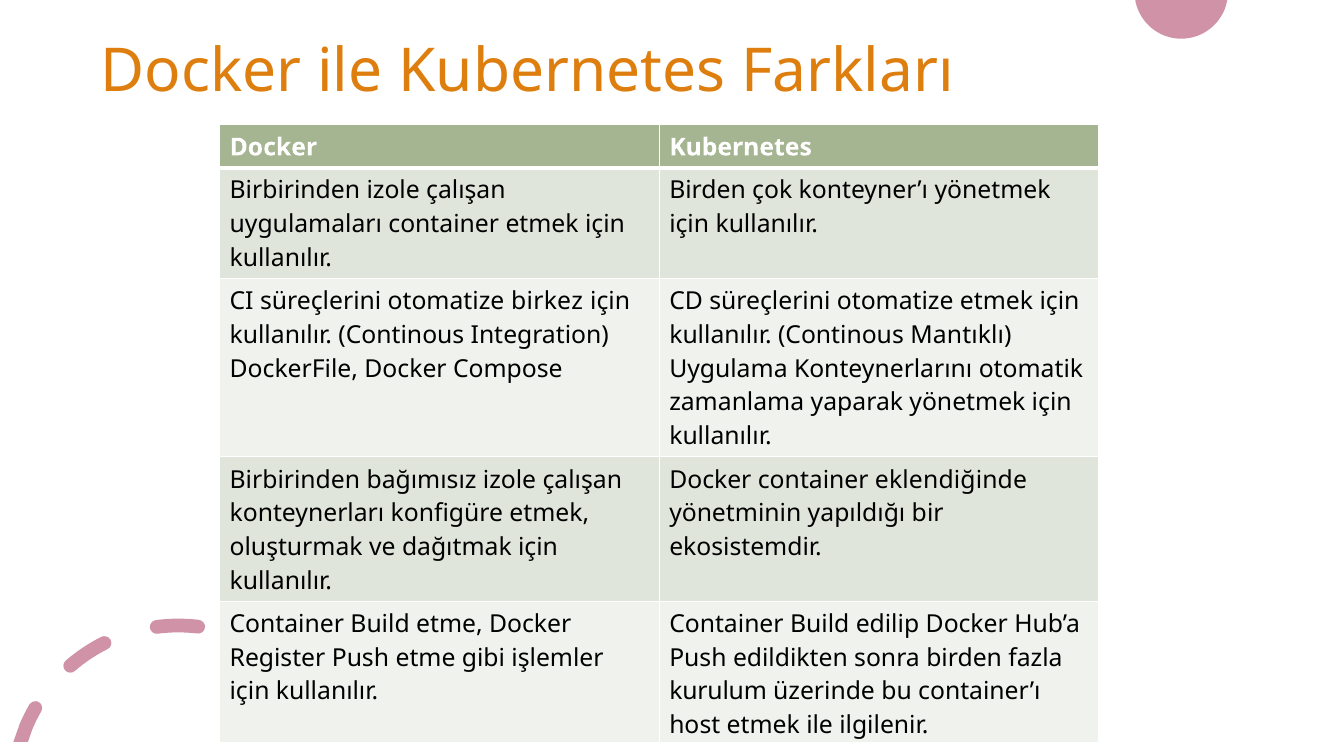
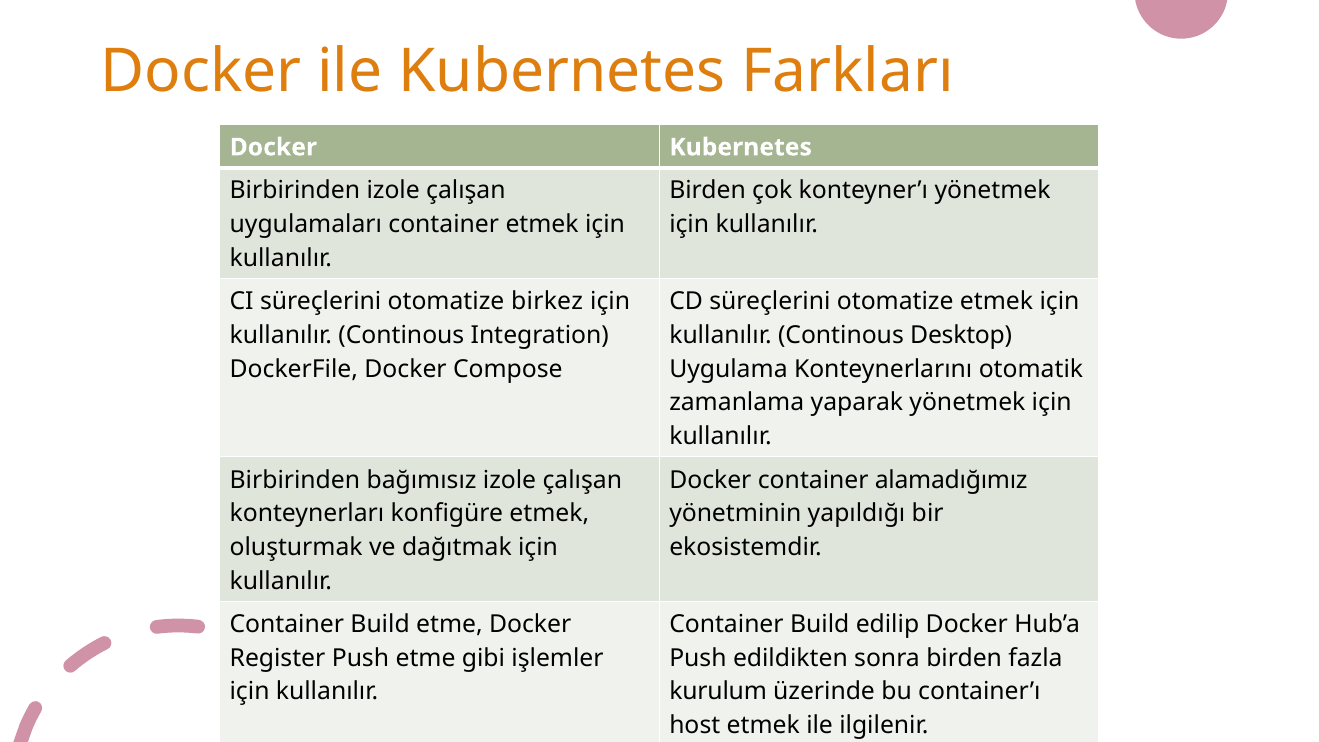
Mantıklı: Mantıklı -> Desktop (961, 335)
eklendiğinde: eklendiğinde -> alamadığımız (951, 480)
